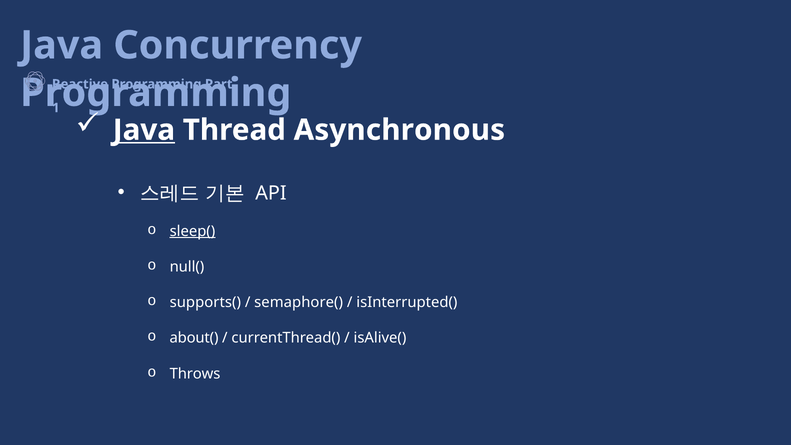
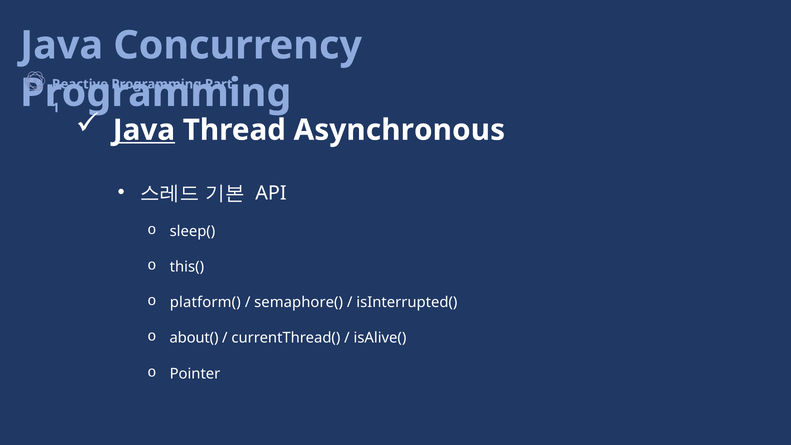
sleep( underline: present -> none (192, 231)
null(: null( -> this( (187, 267)
supports(: supports( -> platform( (205, 302)
Throws: Throws -> Pointer (195, 374)
